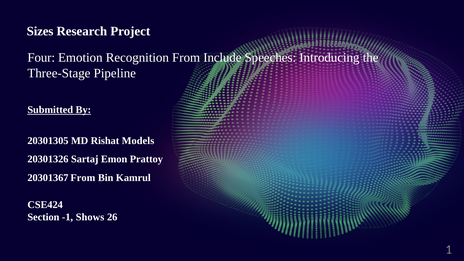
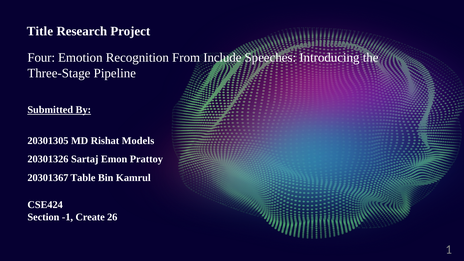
Sizes: Sizes -> Title (40, 31)
20301367 From: From -> Table (83, 178)
Shows: Shows -> Create (90, 217)
